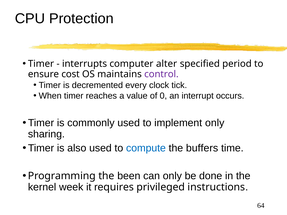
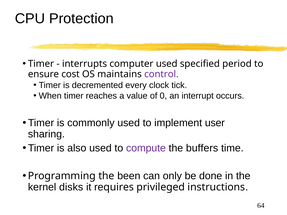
computer alter: alter -> used (167, 64)
implement only: only -> user (215, 123)
compute colour: blue -> purple (146, 148)
week: week -> disks (71, 187)
